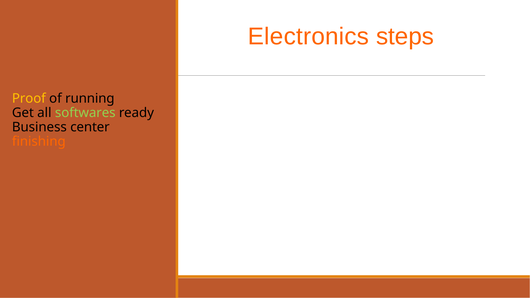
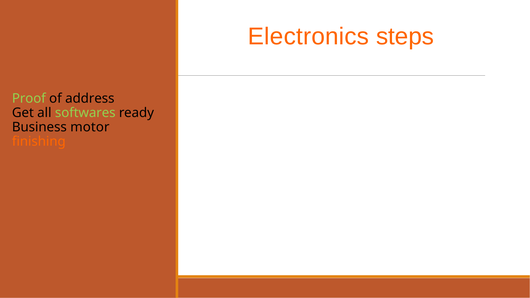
Proof colour: yellow -> light green (29, 98)
running: running -> address (90, 98)
center: center -> motor (90, 127)
